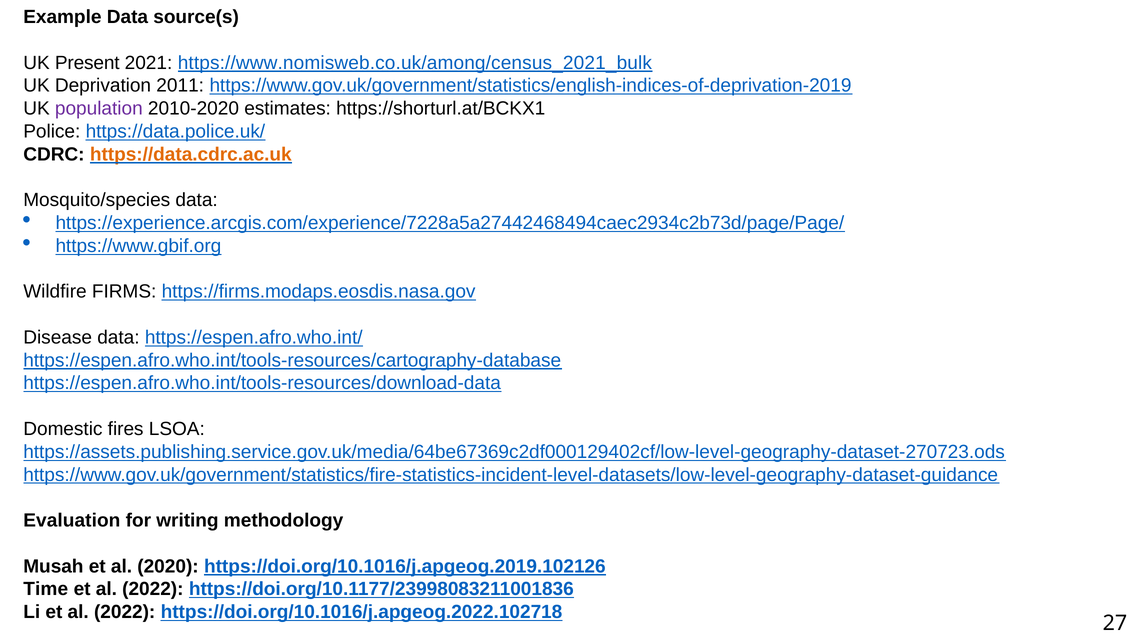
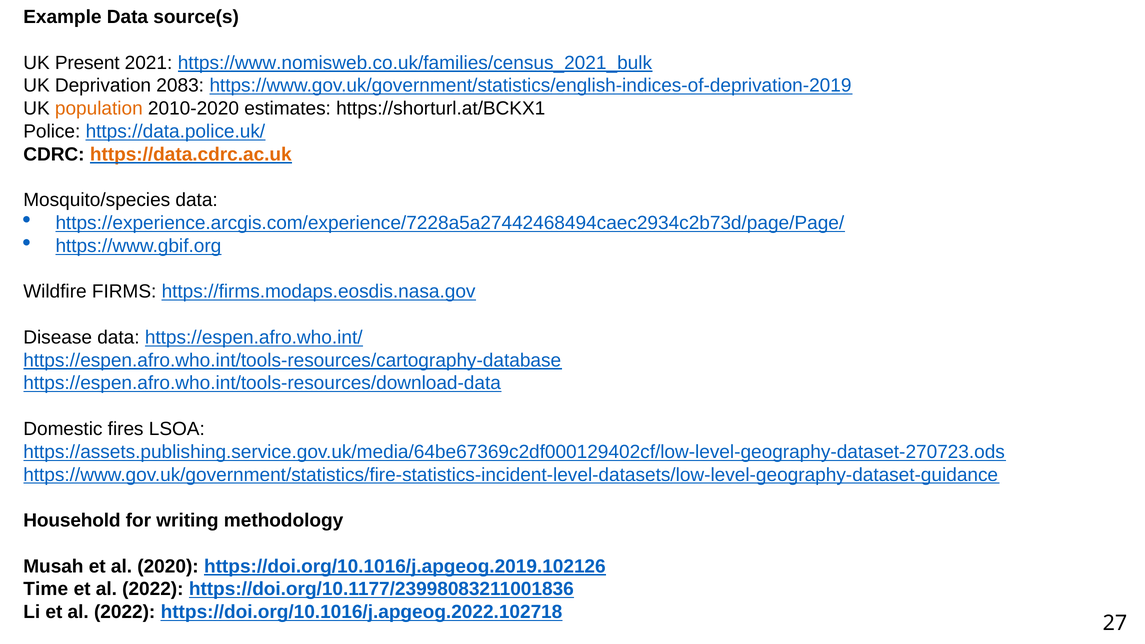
https://www.nomisweb.co.uk/among/census_2021_bulk: https://www.nomisweb.co.uk/among/census_2021_bulk -> https://www.nomisweb.co.uk/families/census_2021_bulk (415, 63)
2011: 2011 -> 2083 (180, 86)
population colour: purple -> orange (99, 109)
Evaluation: Evaluation -> Household (72, 521)
